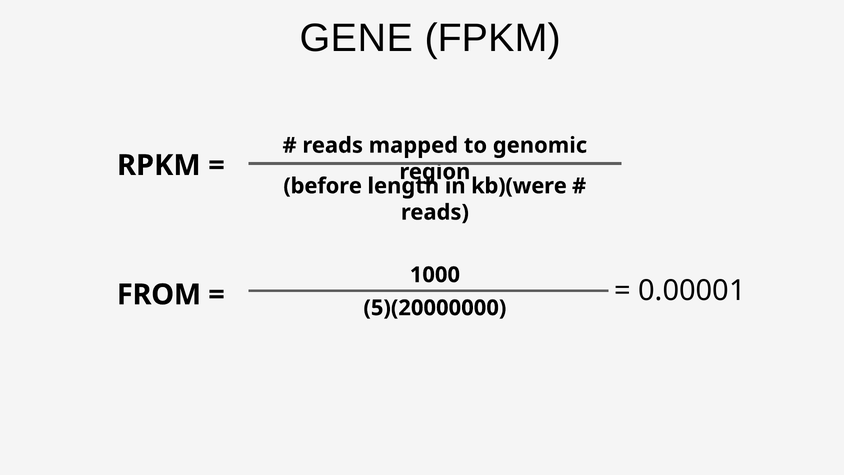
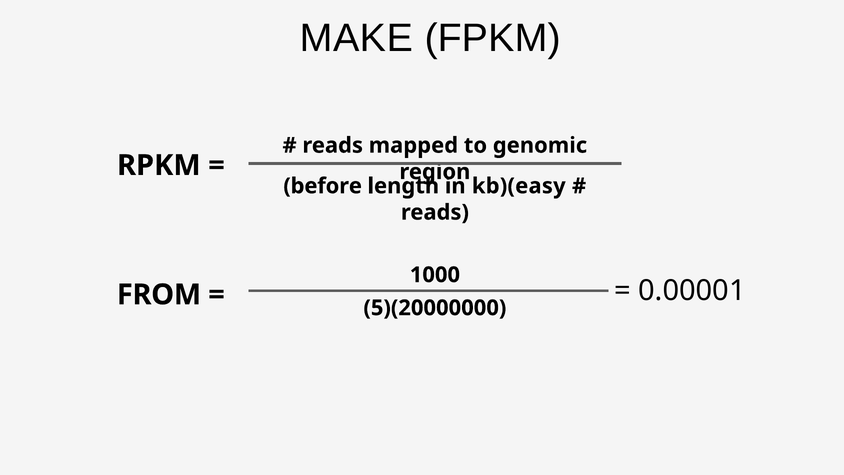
GENE: GENE -> MAKE (356, 38)
kb)(were: kb)(were -> kb)(easy (519, 186)
